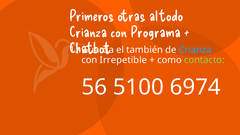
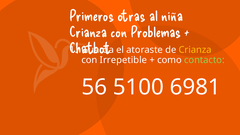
todo: todo -> niña (172, 16)
Programa: Programa -> Problemas (156, 32)
también: también -> atoraste (145, 50)
Crianza colour: light blue -> yellow (195, 50)
6974: 6974 -> 6981 (195, 87)
